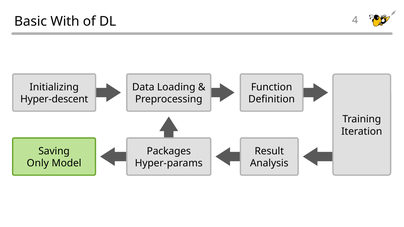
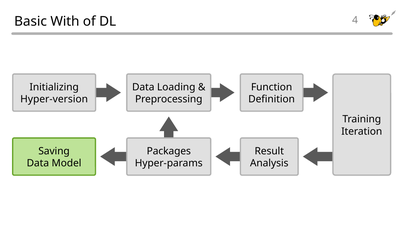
Hyper-descent: Hyper-descent -> Hyper-version (54, 99)
Only: Only -> Data (38, 163)
